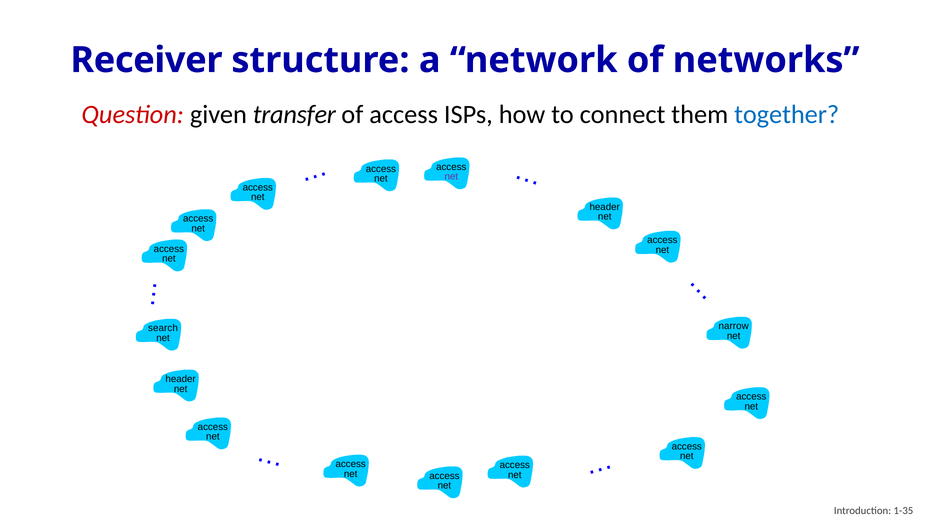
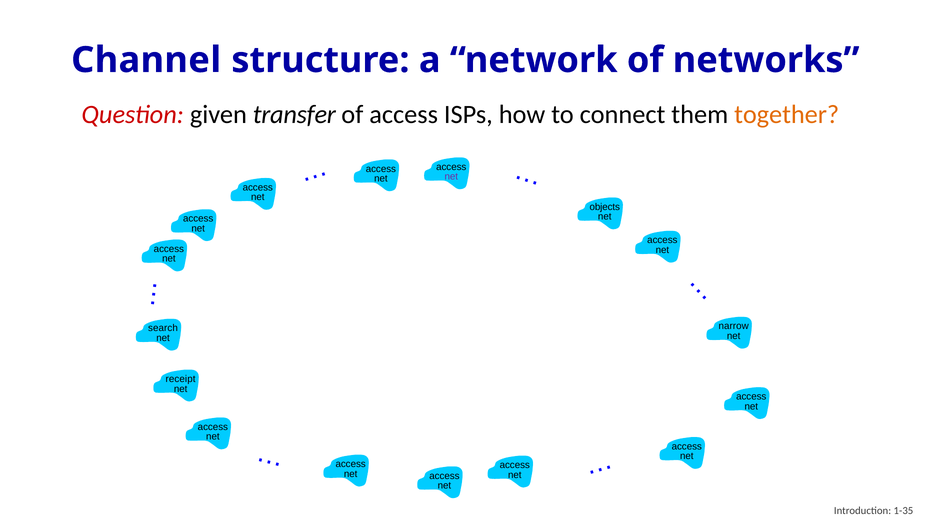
Receiver: Receiver -> Channel (146, 60)
together colour: blue -> orange (787, 114)
header: header -> objects (605, 207)
header: header -> receipt (181, 379)
